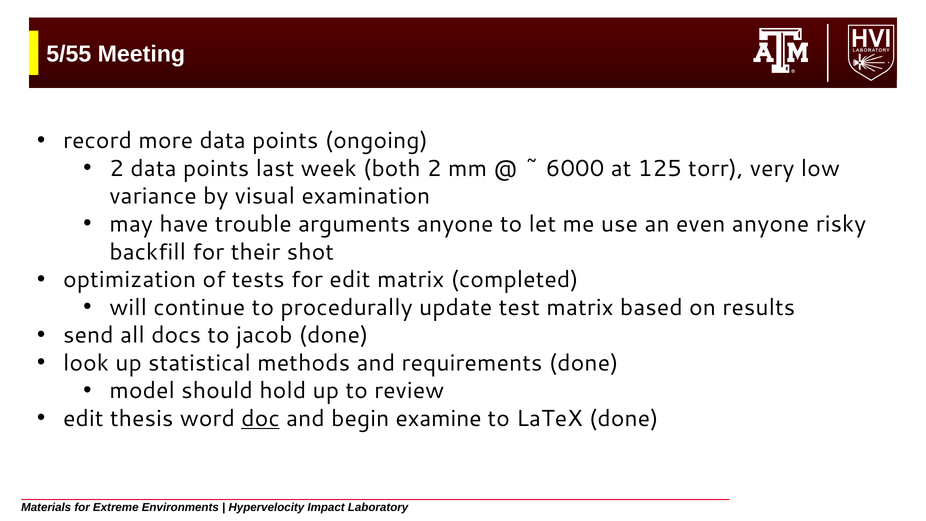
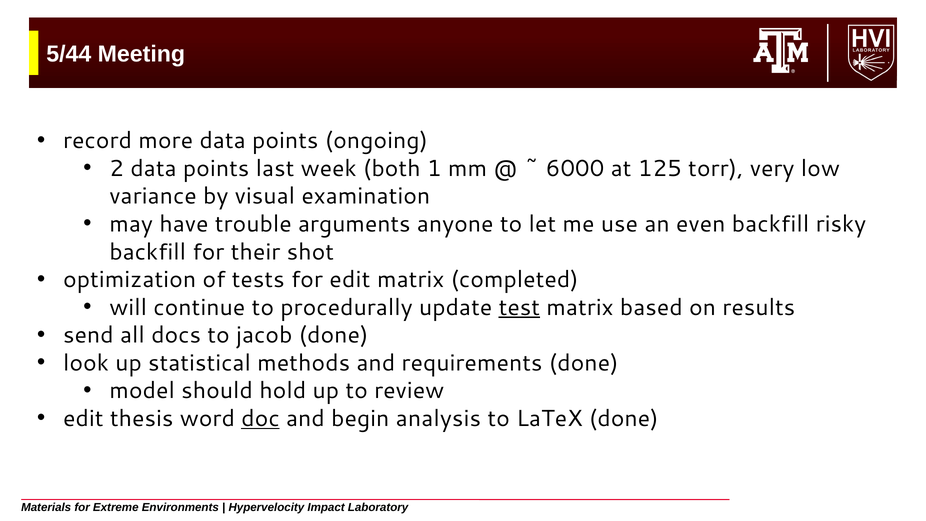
5/55: 5/55 -> 5/44 (69, 54)
both 2: 2 -> 1 (434, 168)
even anyone: anyone -> backfill (770, 224)
test underline: none -> present (519, 307)
examine: examine -> analysis (438, 418)
